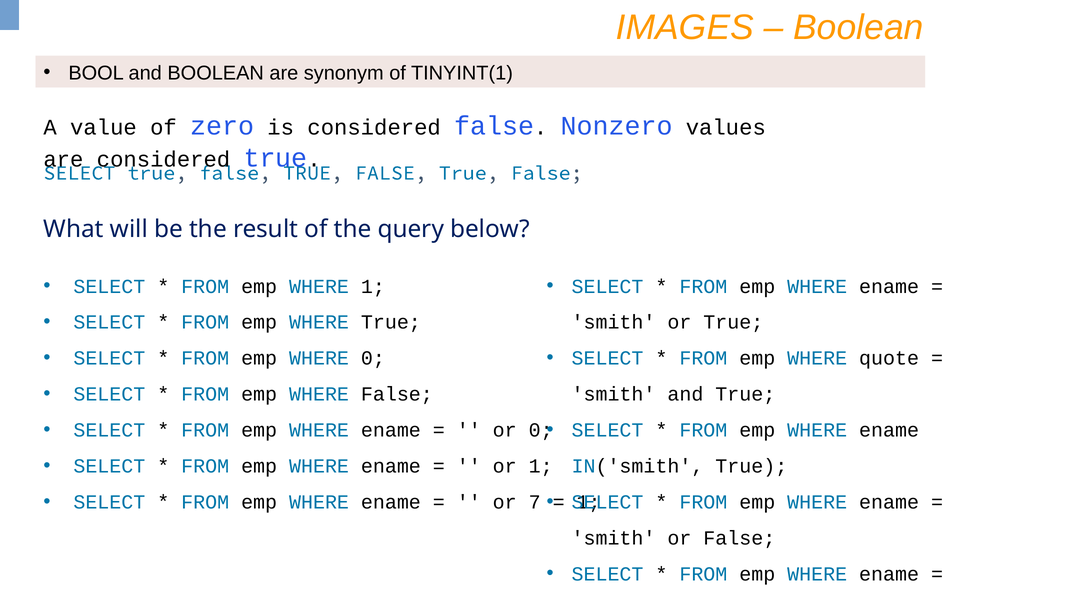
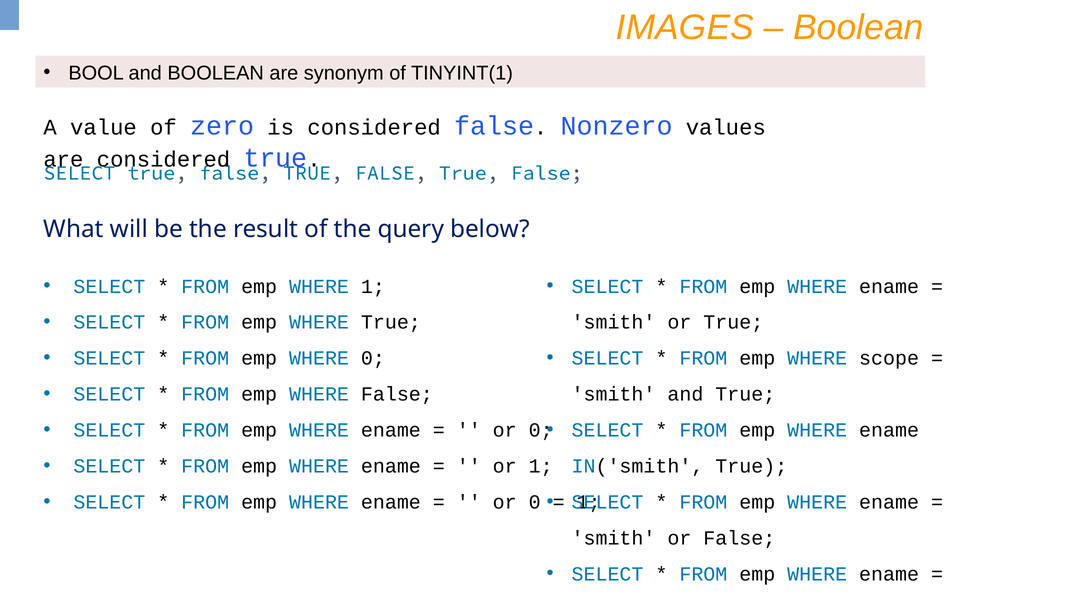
quote: quote -> scope (889, 358)
7: 7 -> 0 (535, 502)
